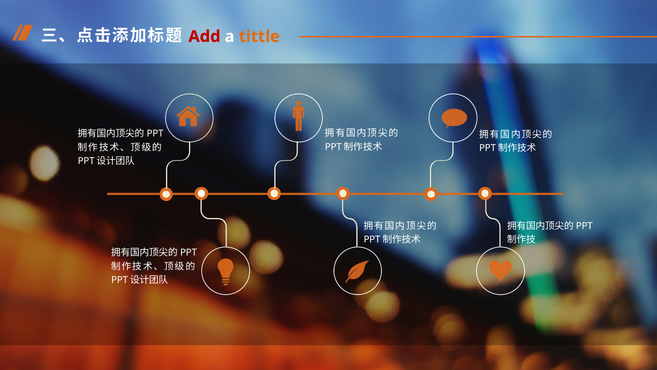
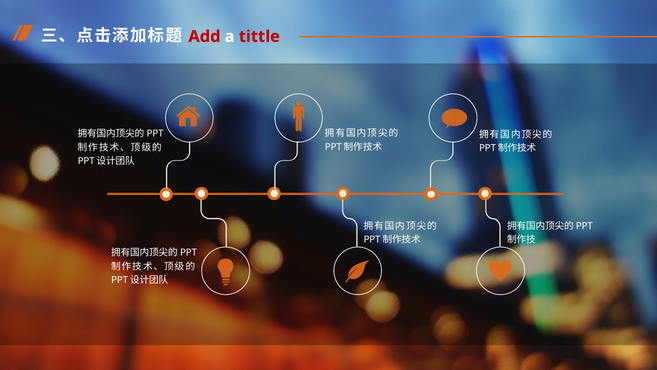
tittle colour: orange -> red (259, 36)
